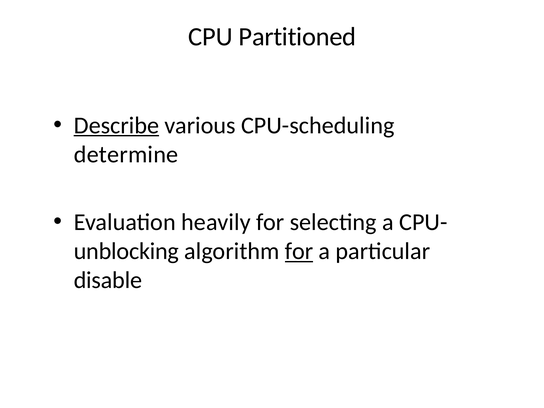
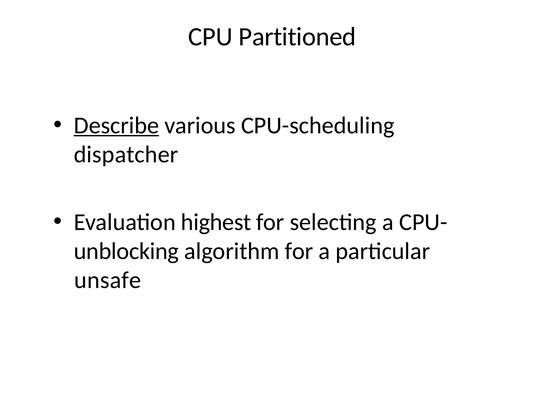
determine: determine -> dispatcher (126, 154)
heavily: heavily -> highest (216, 222)
for underline: present -> none (299, 251)
disable: disable -> unsafe (108, 280)
